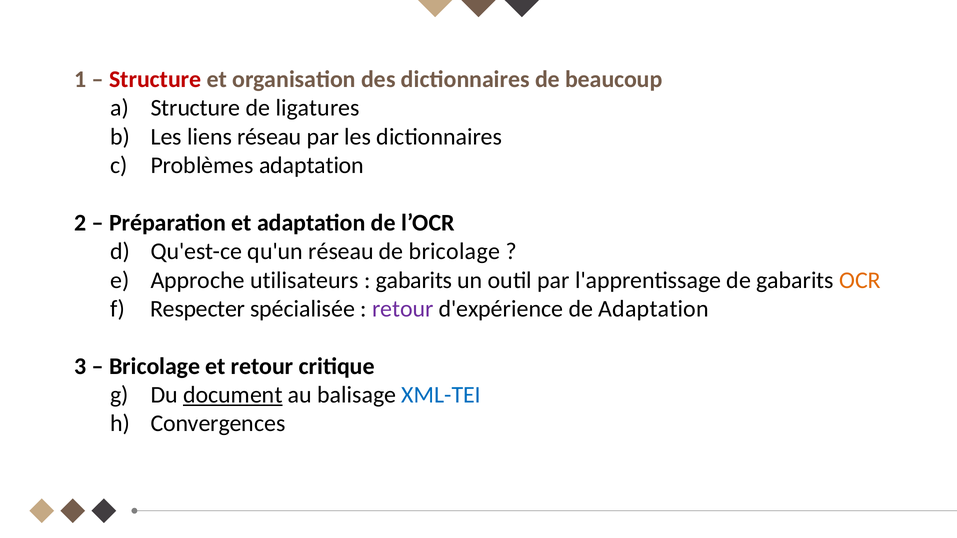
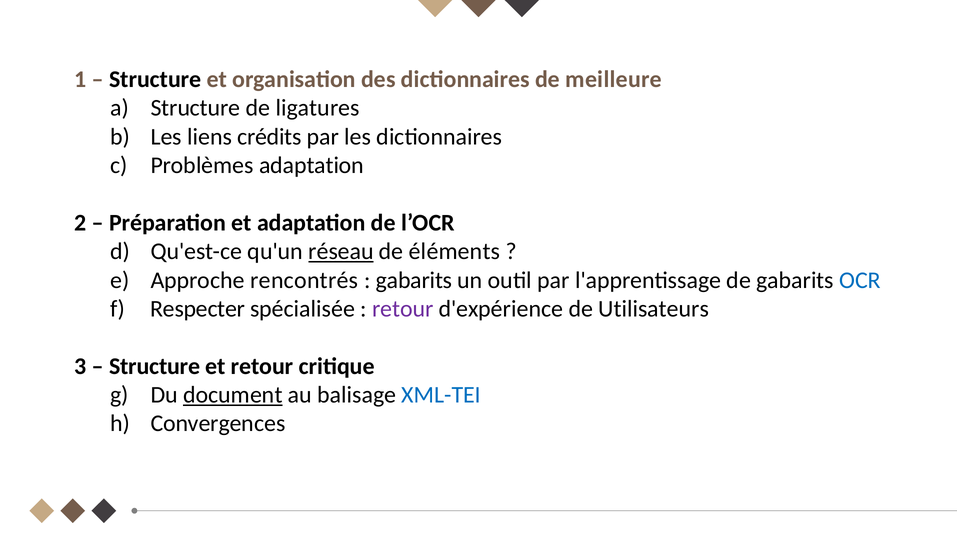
Structure colour: red -> black (155, 79)
beaucoup: beaucoup -> meilleure (614, 79)
liens réseau: réseau -> crédits (269, 137)
réseau underline: none -> present (341, 252)
de bricolage: bricolage -> éléments (454, 252)
utilisateurs: utilisateurs -> rencontrés (304, 280)
OCR colour: orange -> blue (860, 280)
de Adaptation: Adaptation -> Utilisateurs (654, 309)
Bricolage: Bricolage -> Structure (155, 366)
